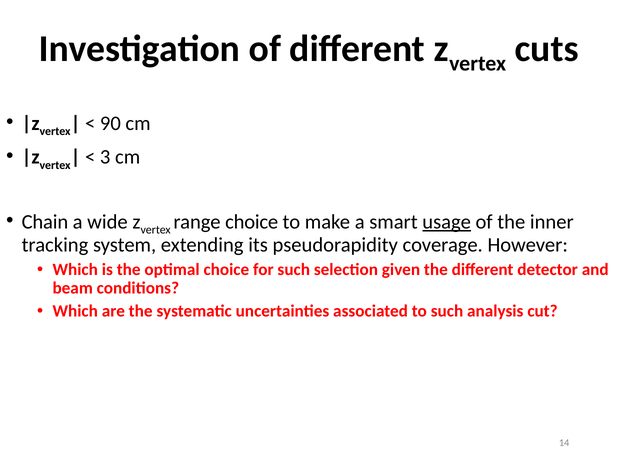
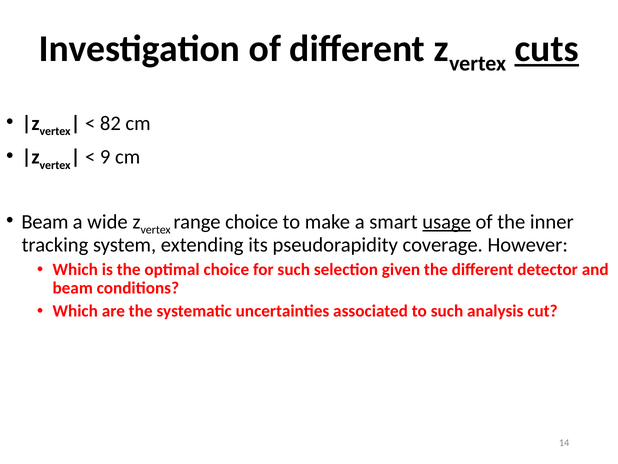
cuts underline: none -> present (547, 49)
90: 90 -> 82 (110, 123)
3: 3 -> 9 (105, 157)
Chain: Chain -> Beam (45, 222)
